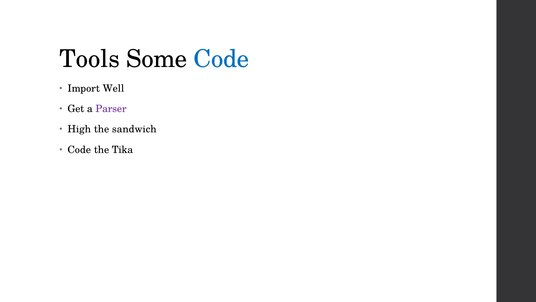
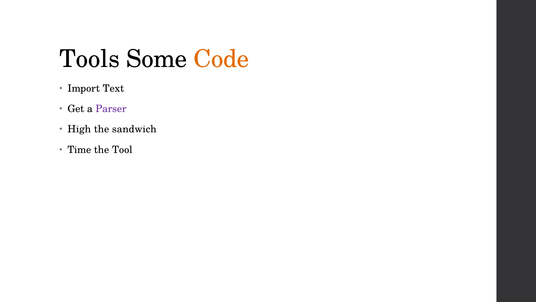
Code colour: blue -> orange (221, 59)
Well: Well -> Text (113, 88)
Code: Code -> Time (79, 149)
Tika: Tika -> Tool (122, 149)
